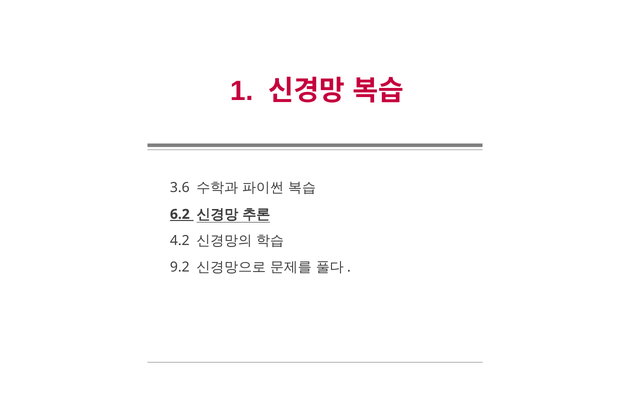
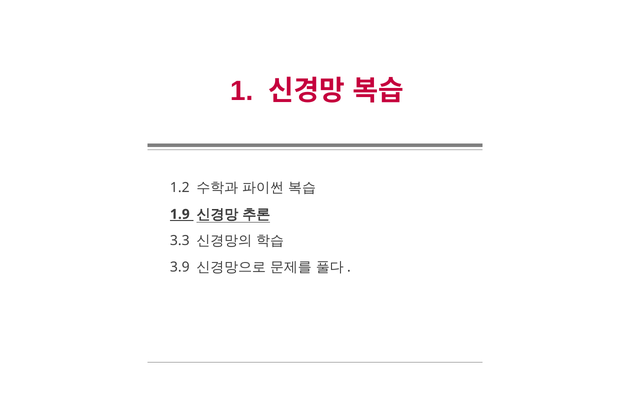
3.6: 3.6 -> 1.2 (180, 188)
6.2: 6.2 -> 1.9 (180, 214)
4.2: 4.2 -> 3.3 (180, 241)
9.2: 9.2 -> 3.9 (180, 267)
